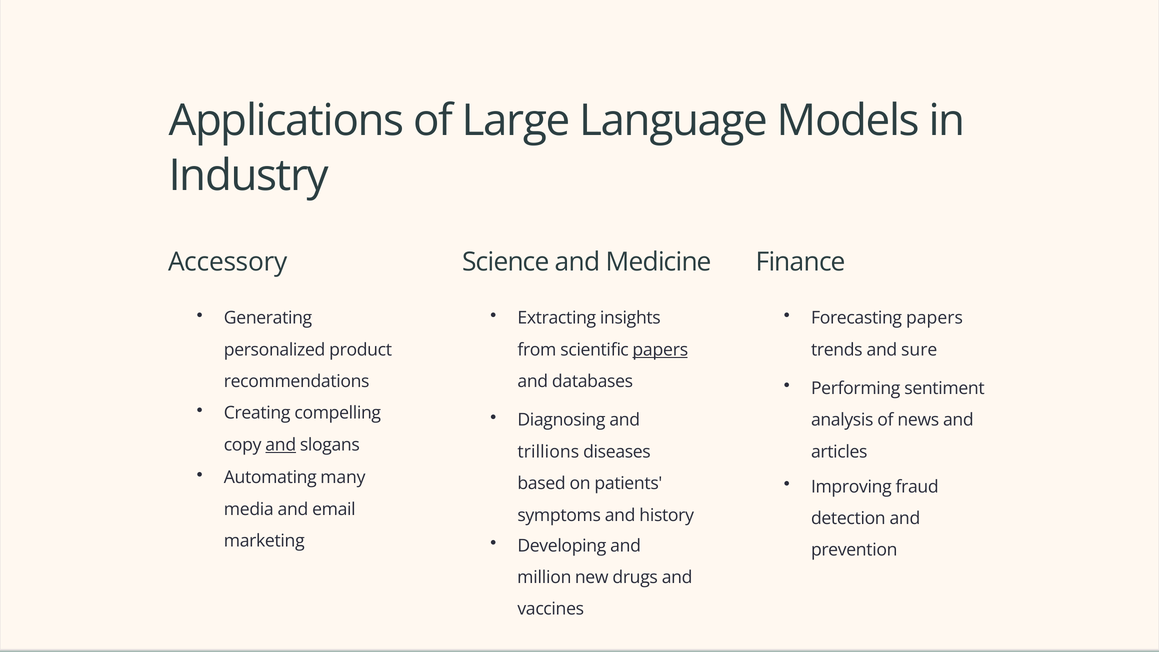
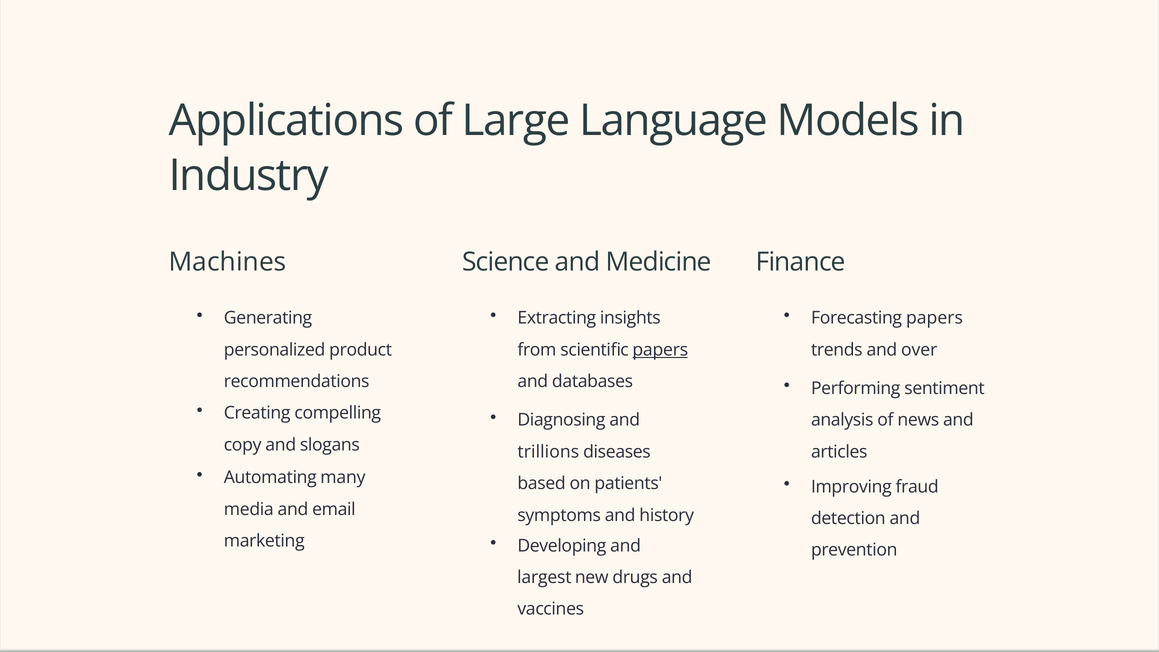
Accessory: Accessory -> Machines (228, 262)
sure: sure -> over (919, 350)
and underline: present -> none (281, 445)
million: million -> largest (544, 577)
